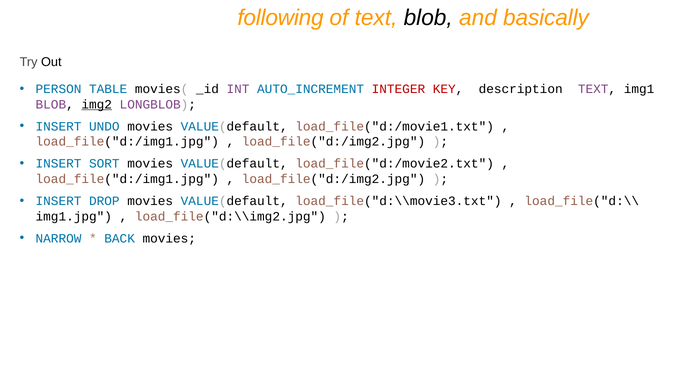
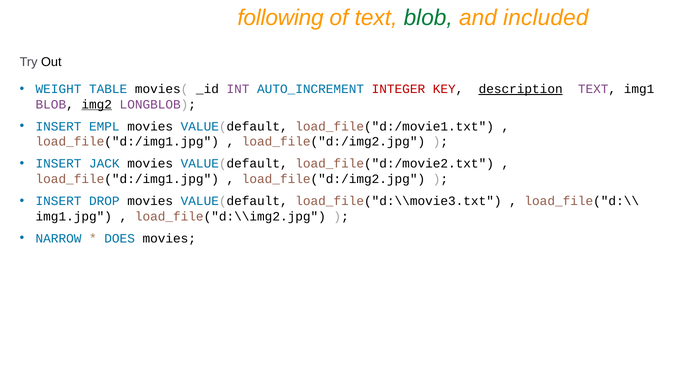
blob colour: black -> green (428, 18)
basically: basically -> included (546, 18)
PERSON: PERSON -> WEIGHT (59, 89)
description underline: none -> present (521, 89)
UNDO: UNDO -> EMPL (104, 126)
SORT: SORT -> JACK (104, 164)
BACK: BACK -> DOES (120, 238)
